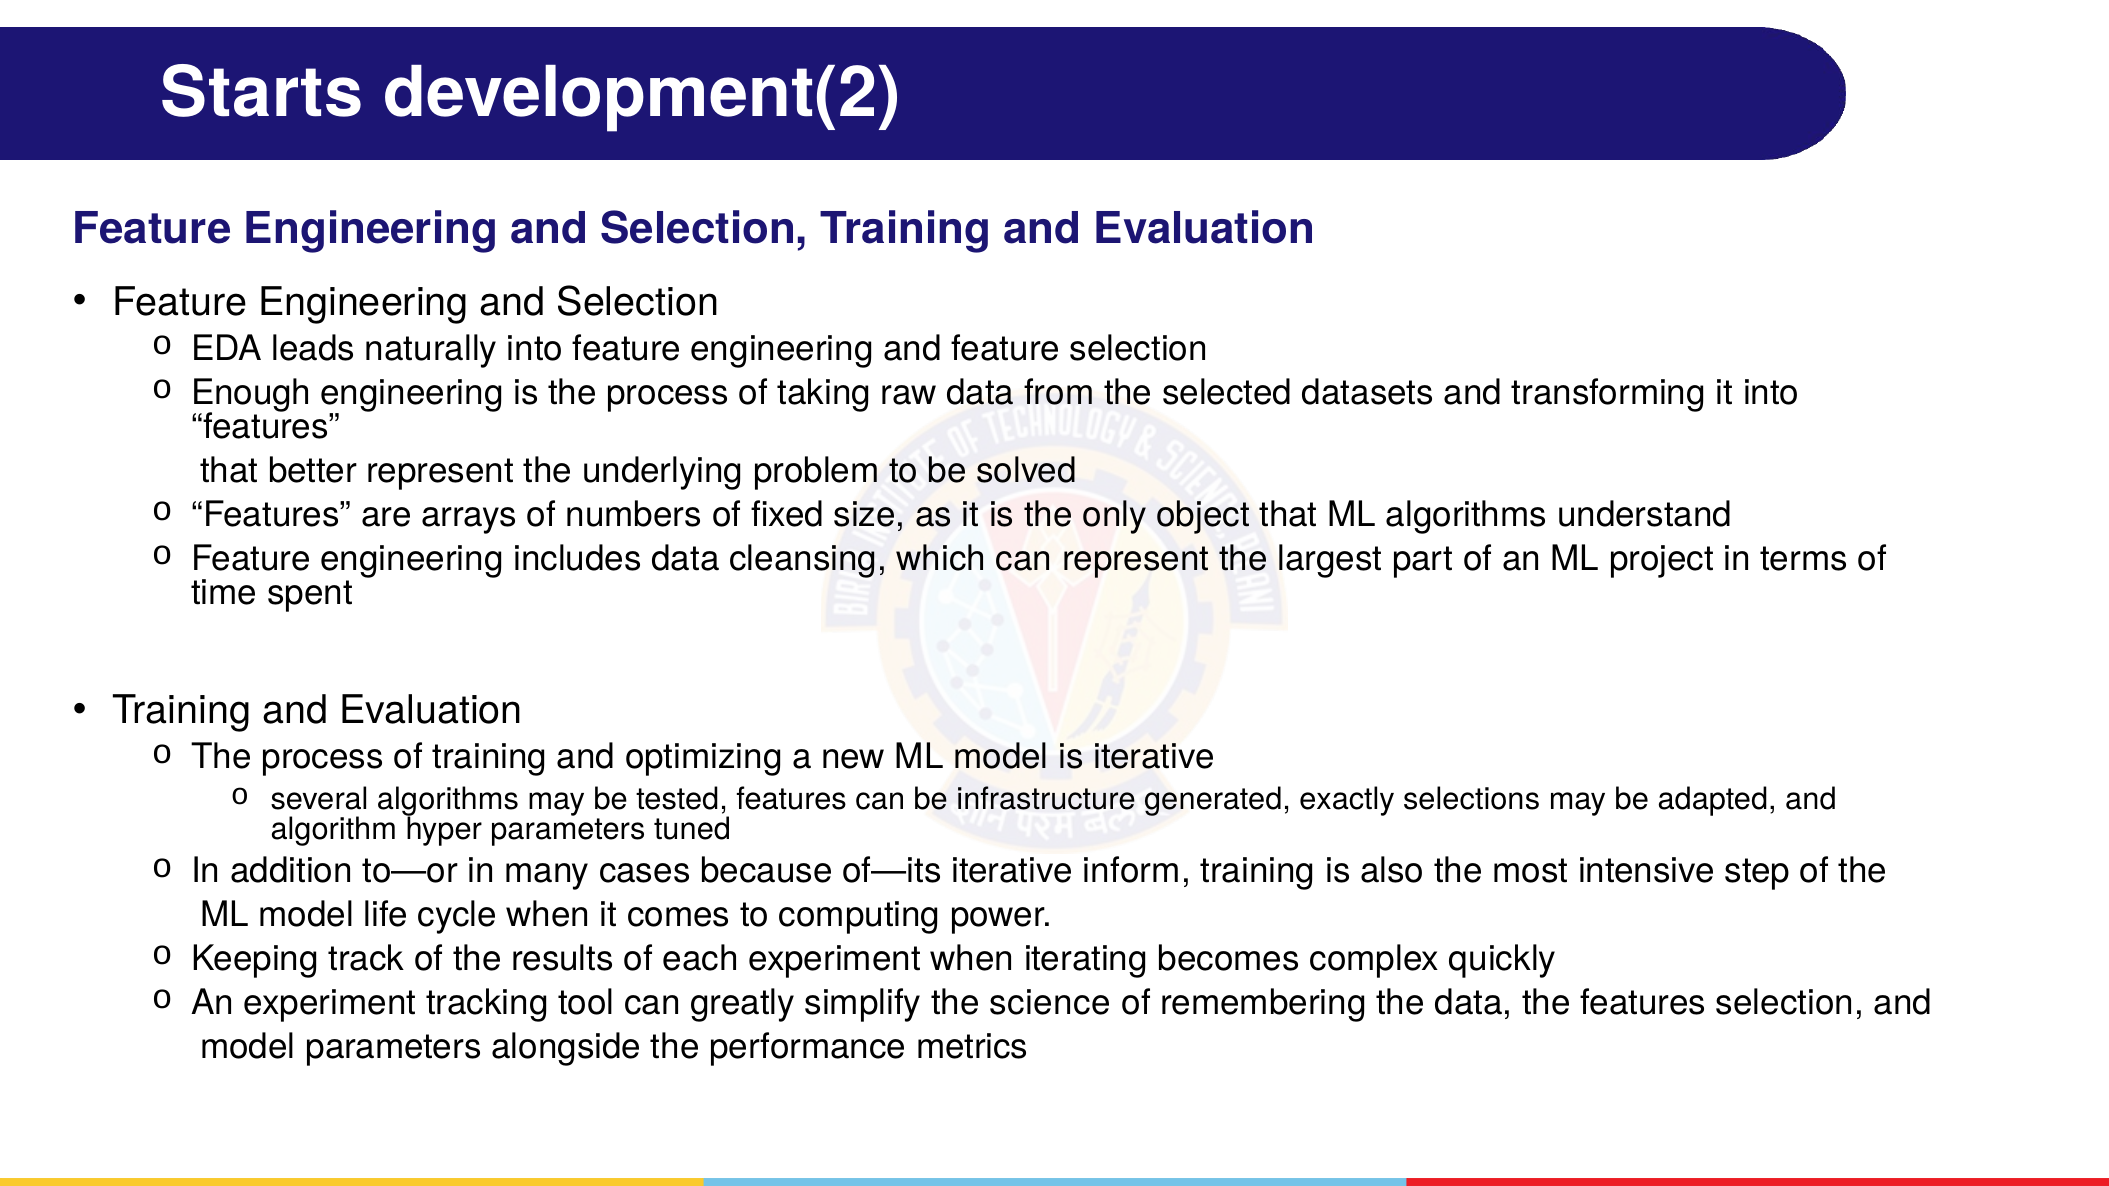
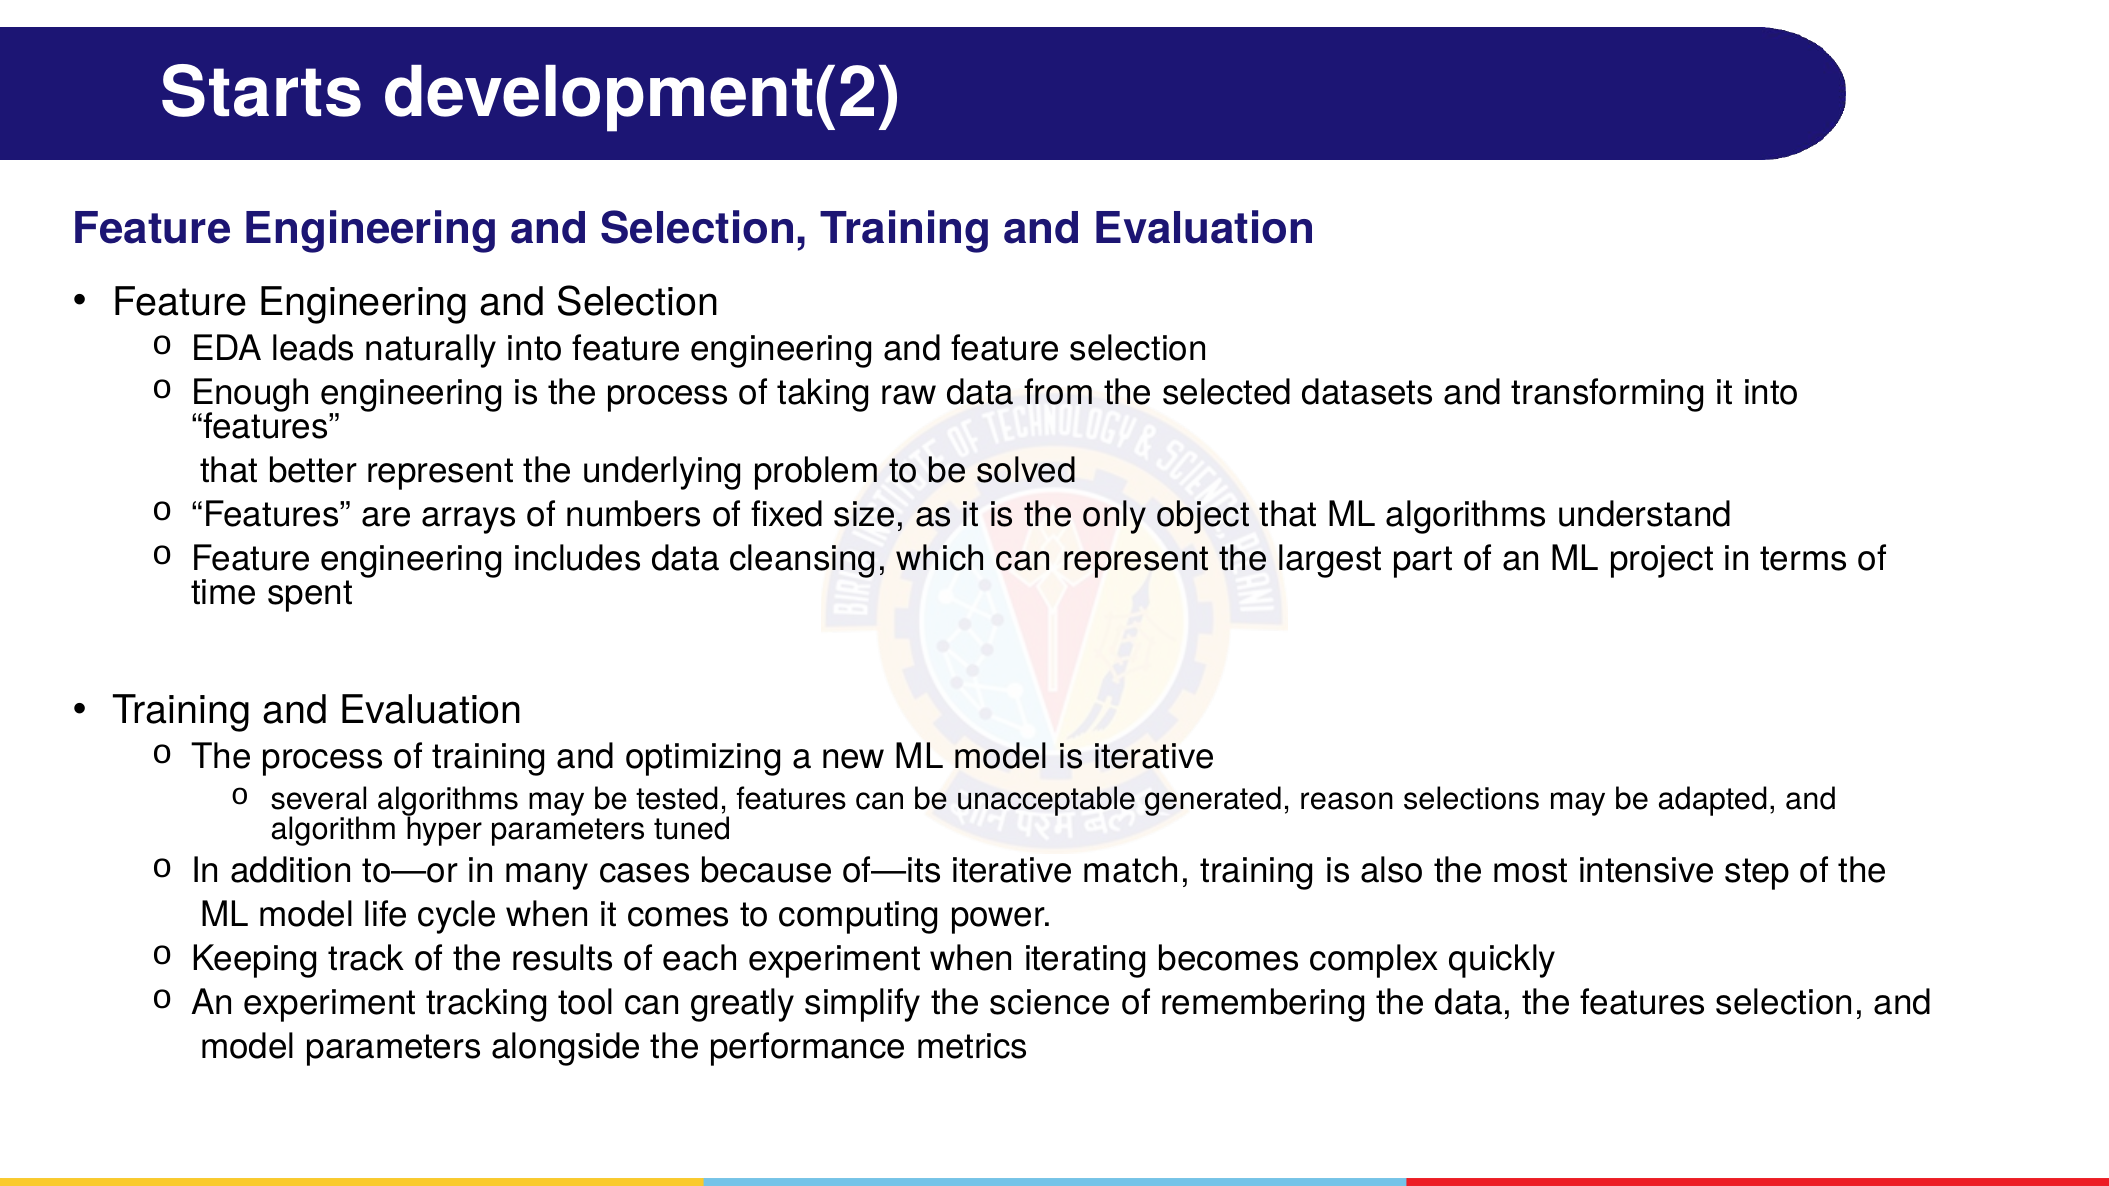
infrastructure: infrastructure -> unacceptable (1046, 799)
exactly: exactly -> reason (1347, 799)
inform: inform -> match (1137, 871)
